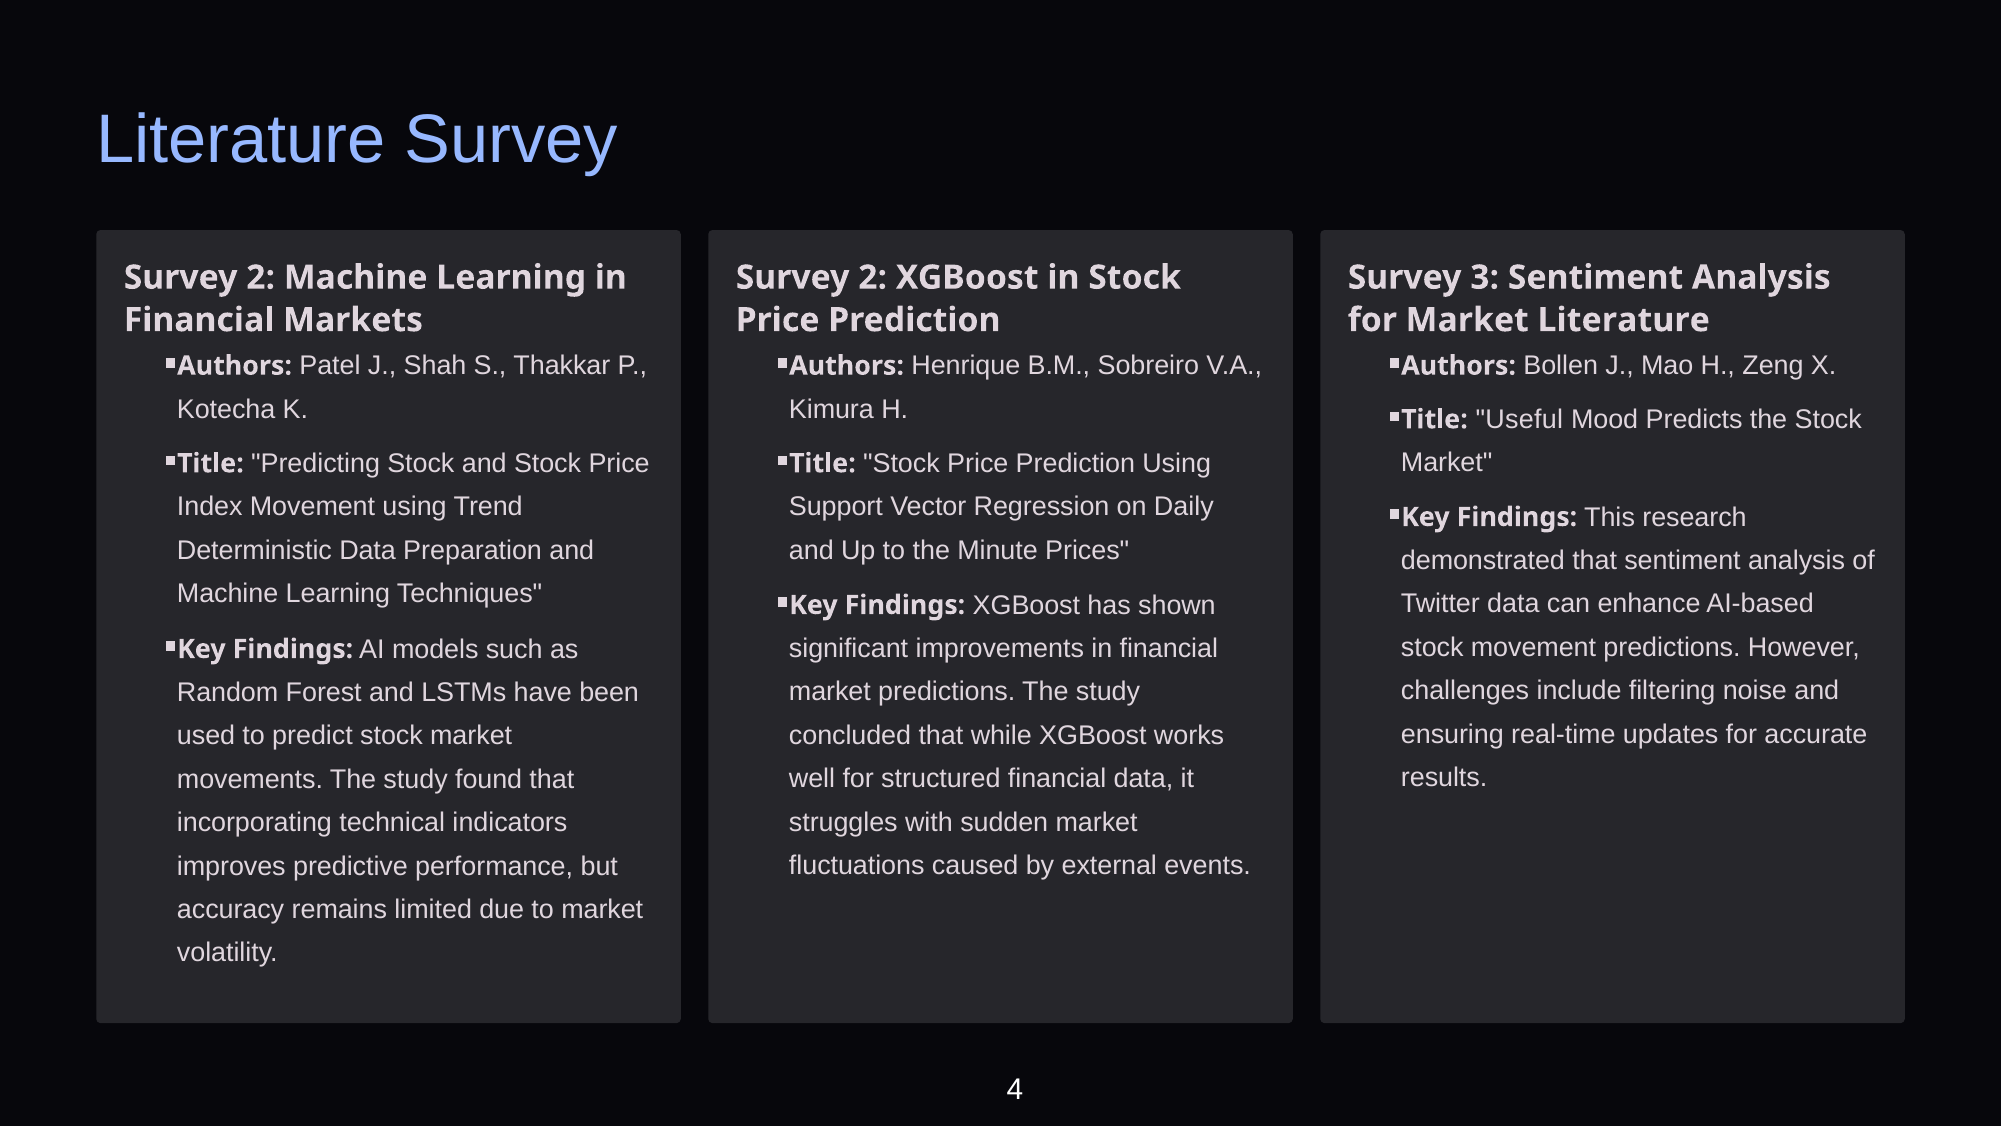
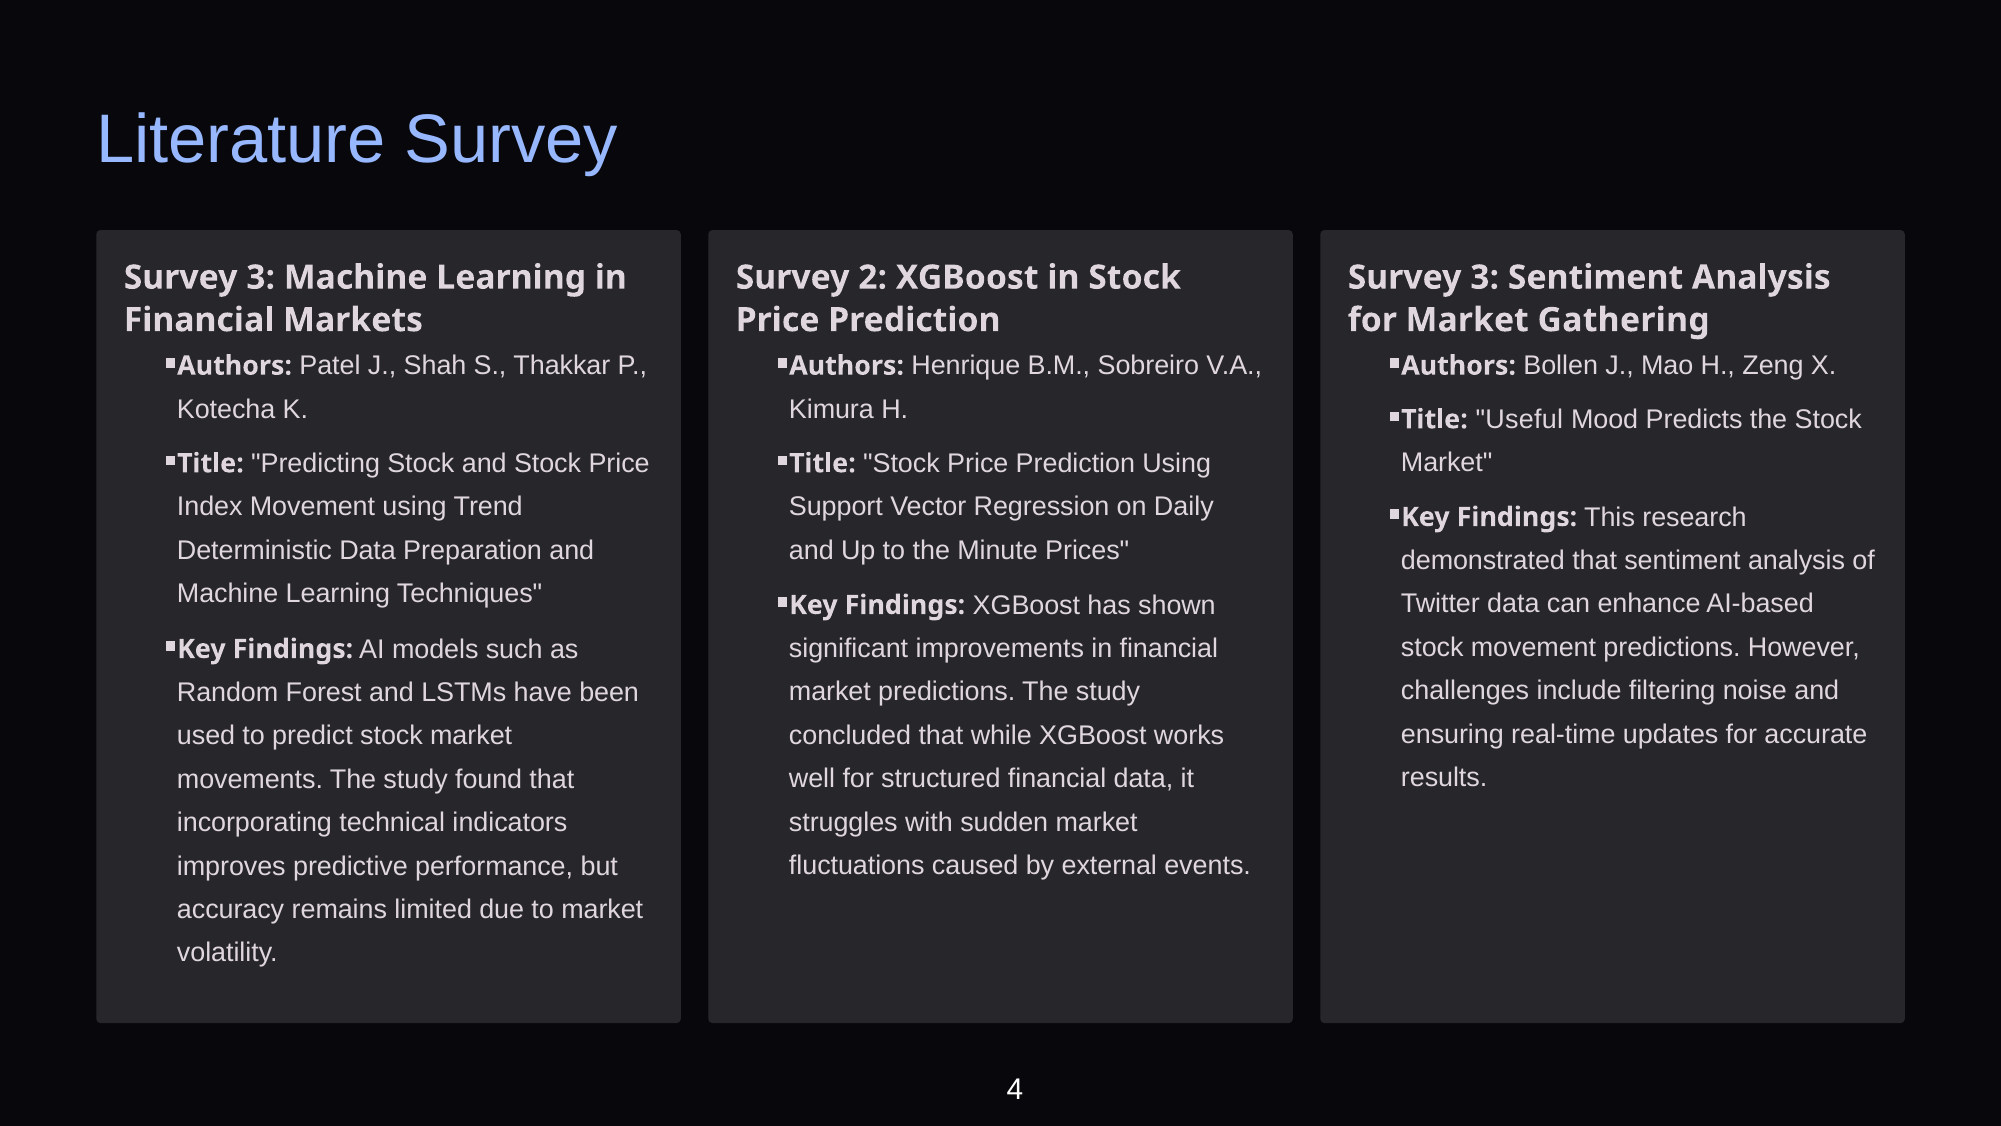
2: 2 -> 3 (261, 277)
Market Literature: Literature -> Gathering (1624, 320)
